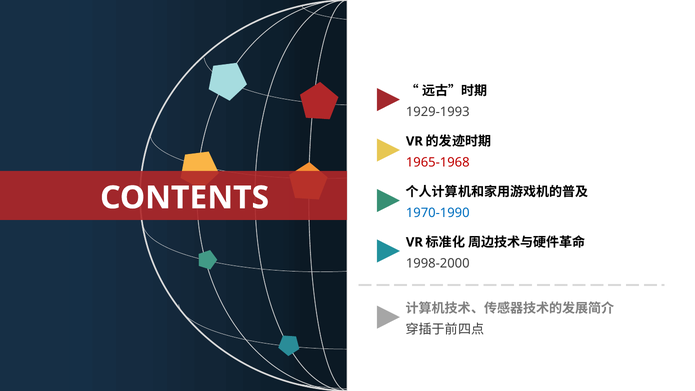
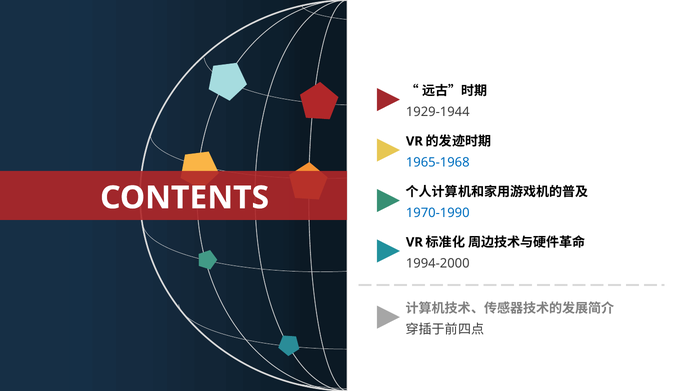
1929-1993: 1929-1993 -> 1929-1944 (438, 112)
1965-1968 colour: red -> blue (438, 162)
1998-2000: 1998-2000 -> 1994-2000 (438, 263)
